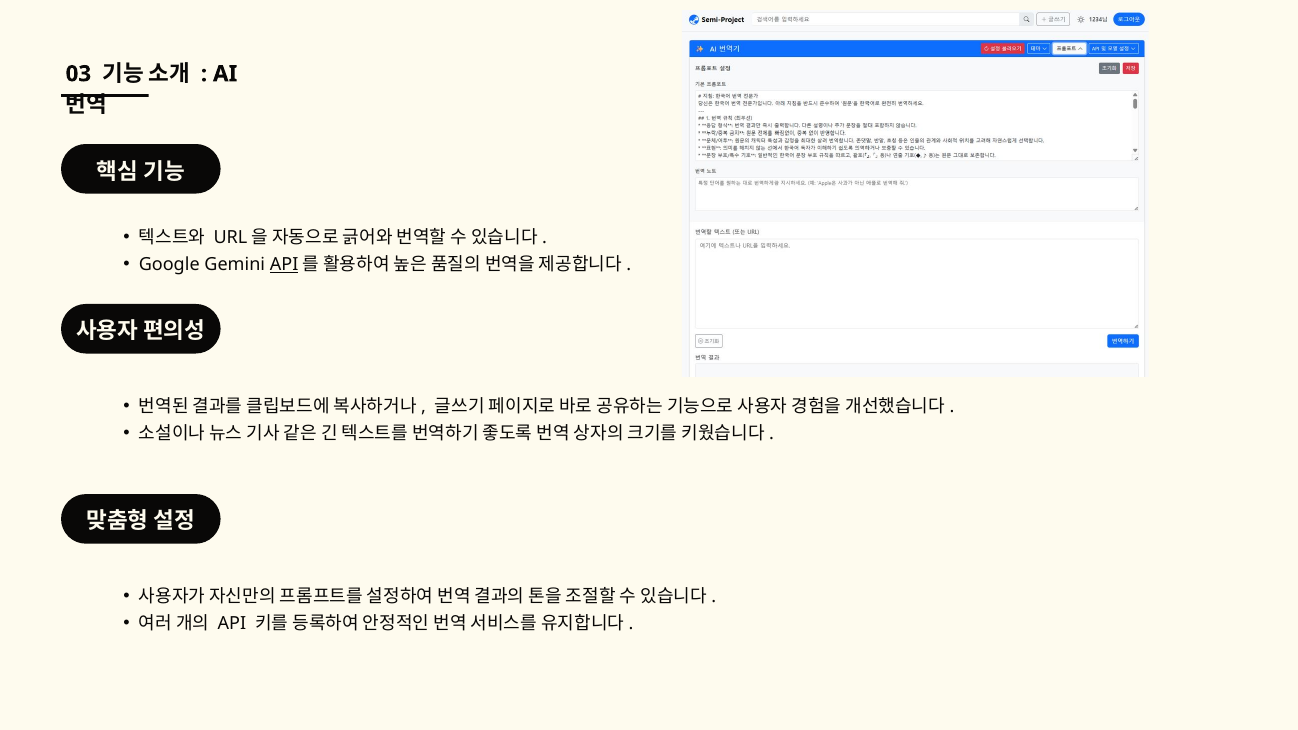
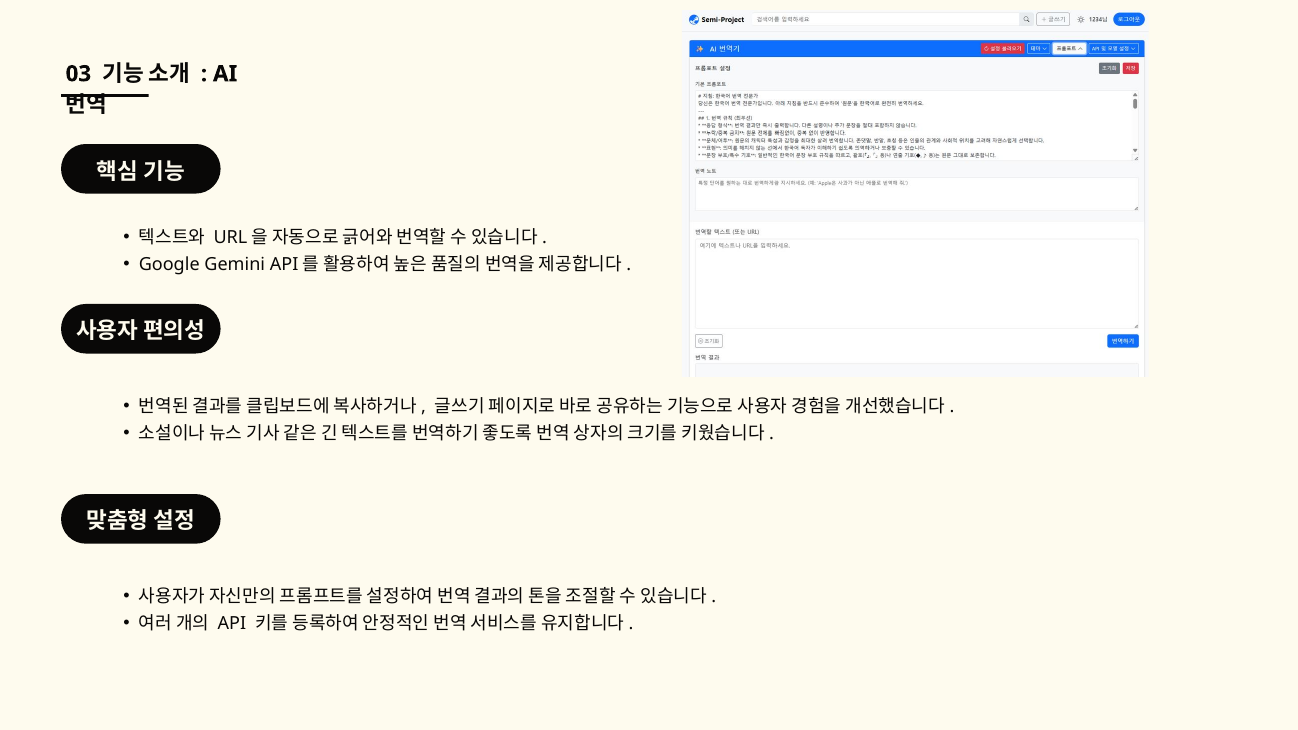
API underline: present -> none (284, 264)
